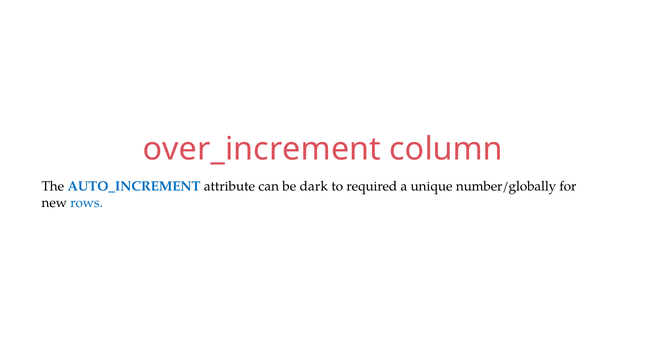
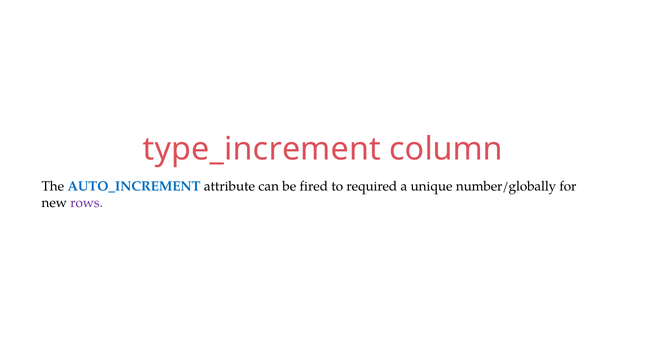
over_increment: over_increment -> type_increment (262, 149)
dark: dark -> fired (314, 187)
rows colour: blue -> purple (87, 203)
